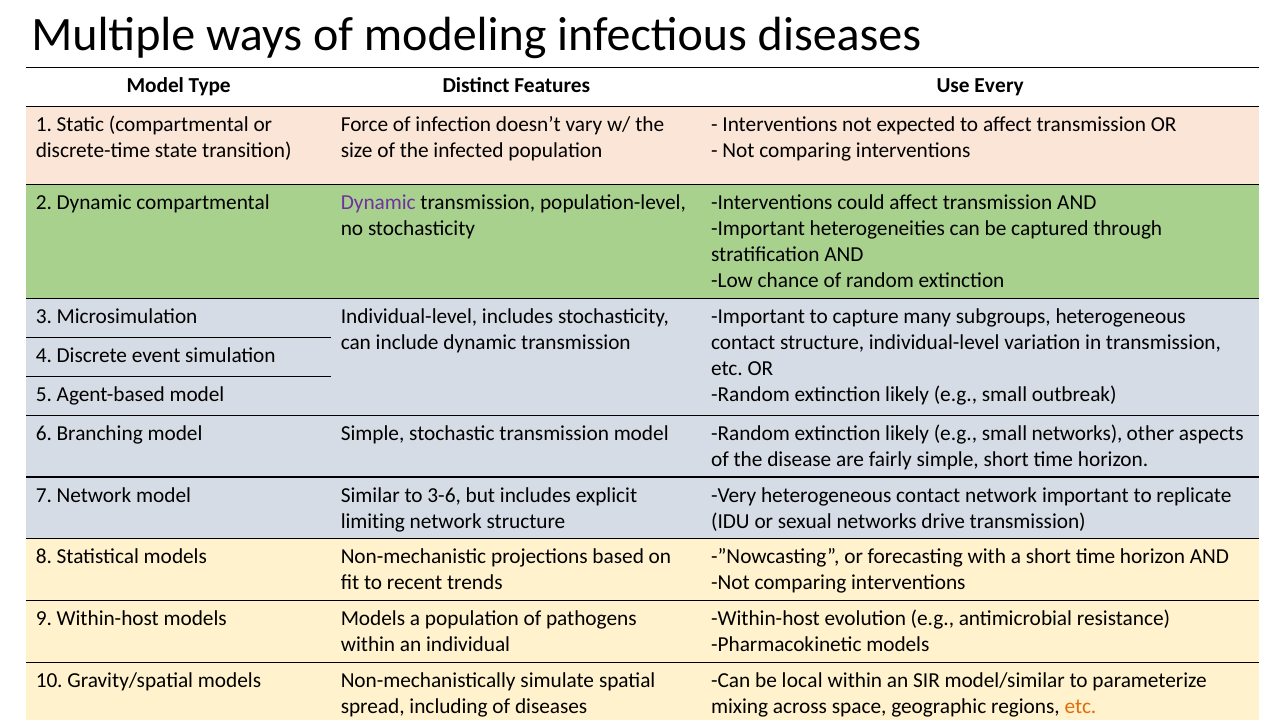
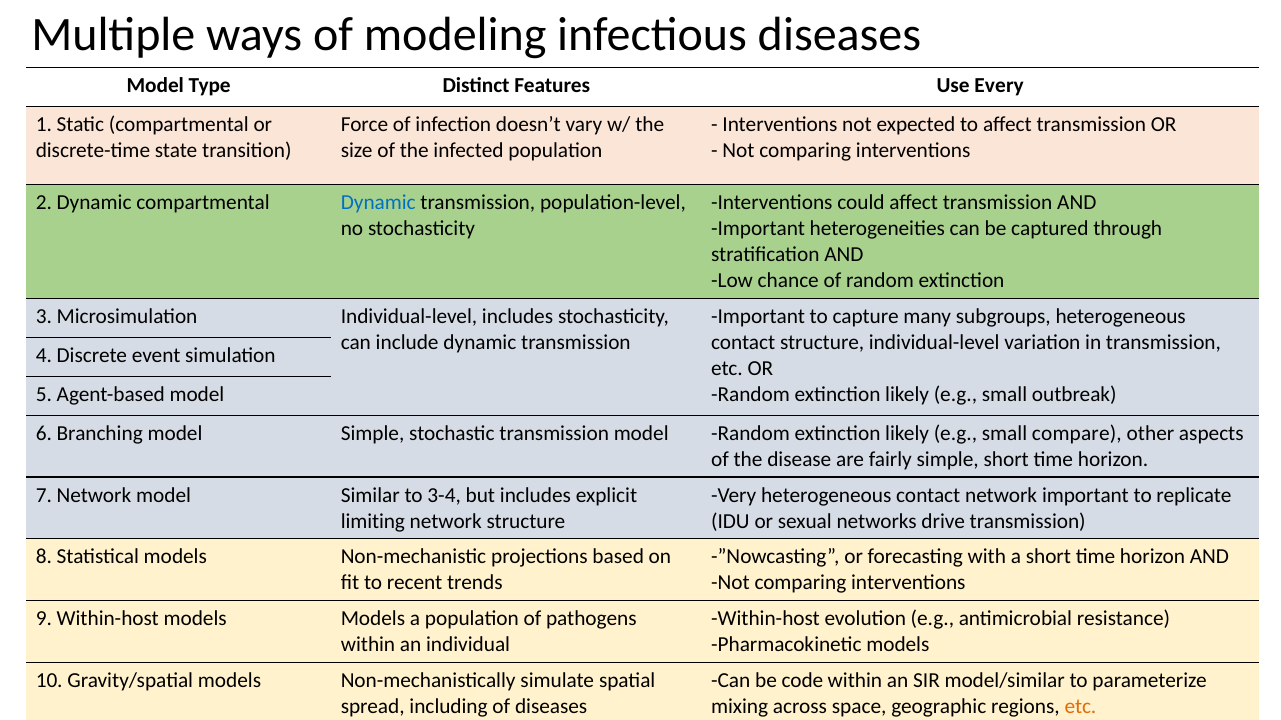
Dynamic colour: purple -> blue (378, 203)
small networks: networks -> compare (1077, 434)
3-6: 3-6 -> 3-4 (444, 495)
local: local -> code (802, 681)
